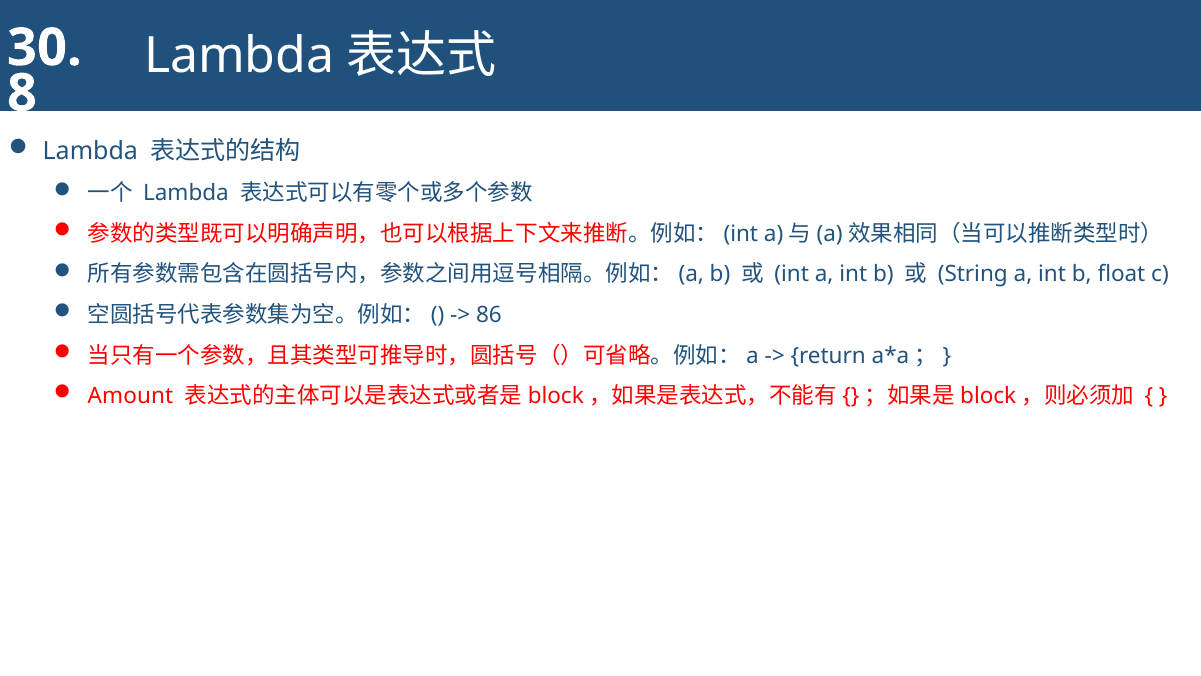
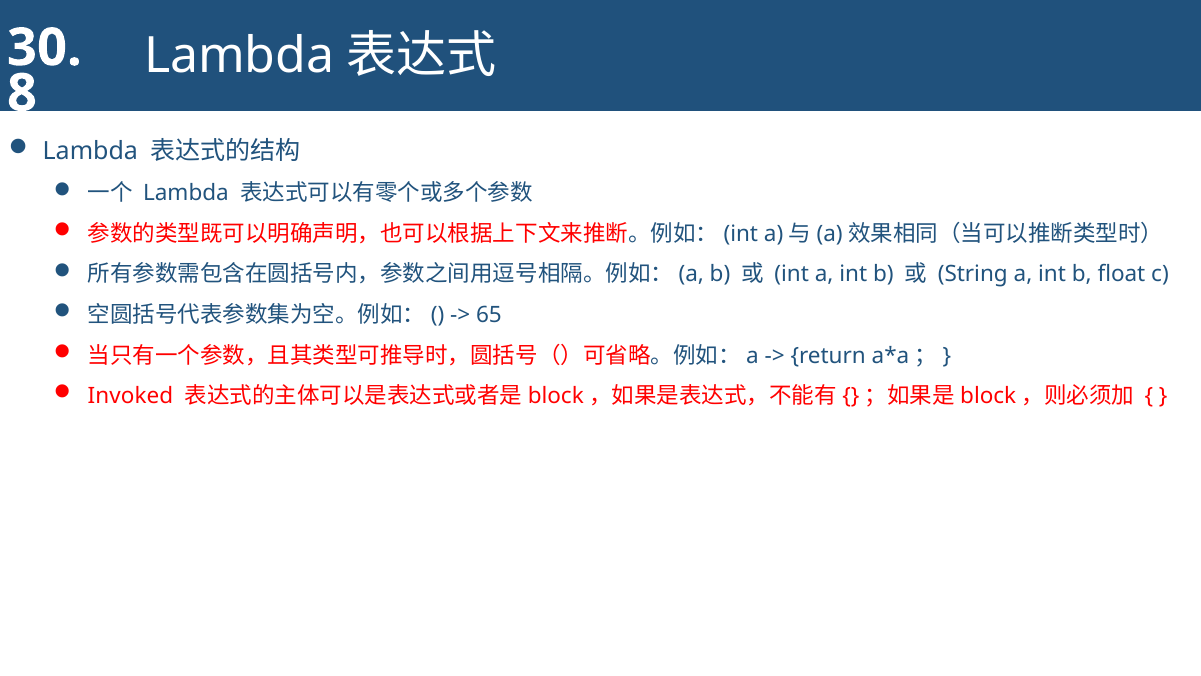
86: 86 -> 65 (489, 315)
Amount: Amount -> Invoked (130, 396)
